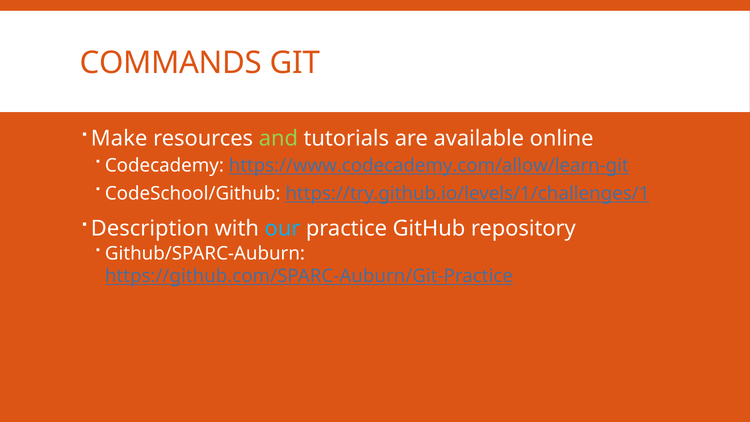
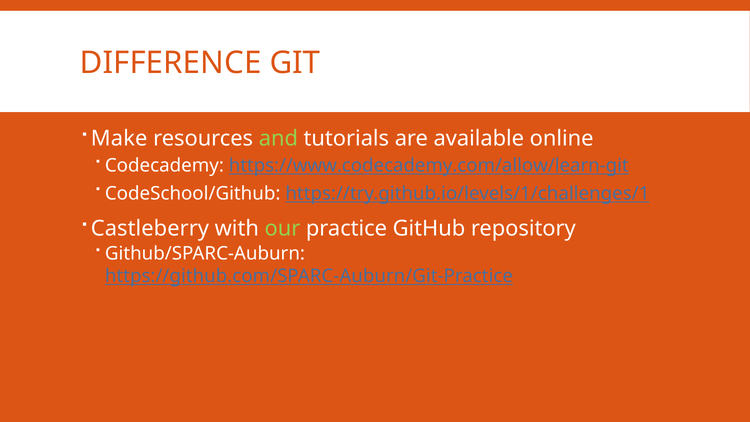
COMMANDS: COMMANDS -> DIFFERENCE (171, 63)
Description: Description -> Castleberry (150, 228)
our colour: light blue -> light green (282, 228)
